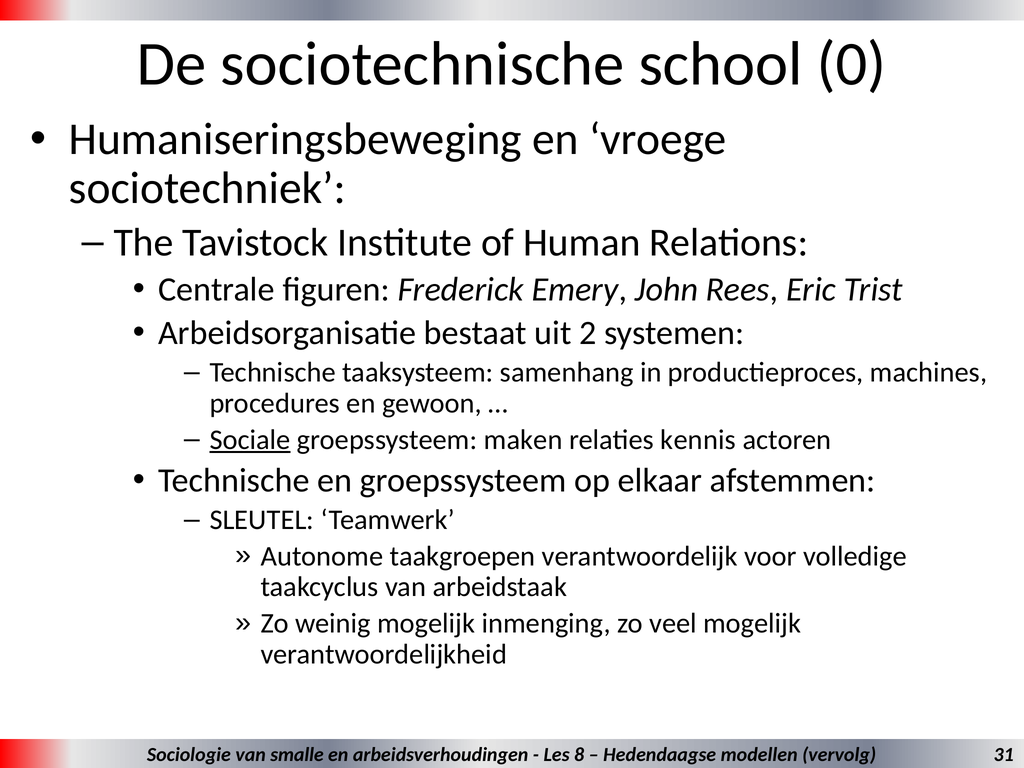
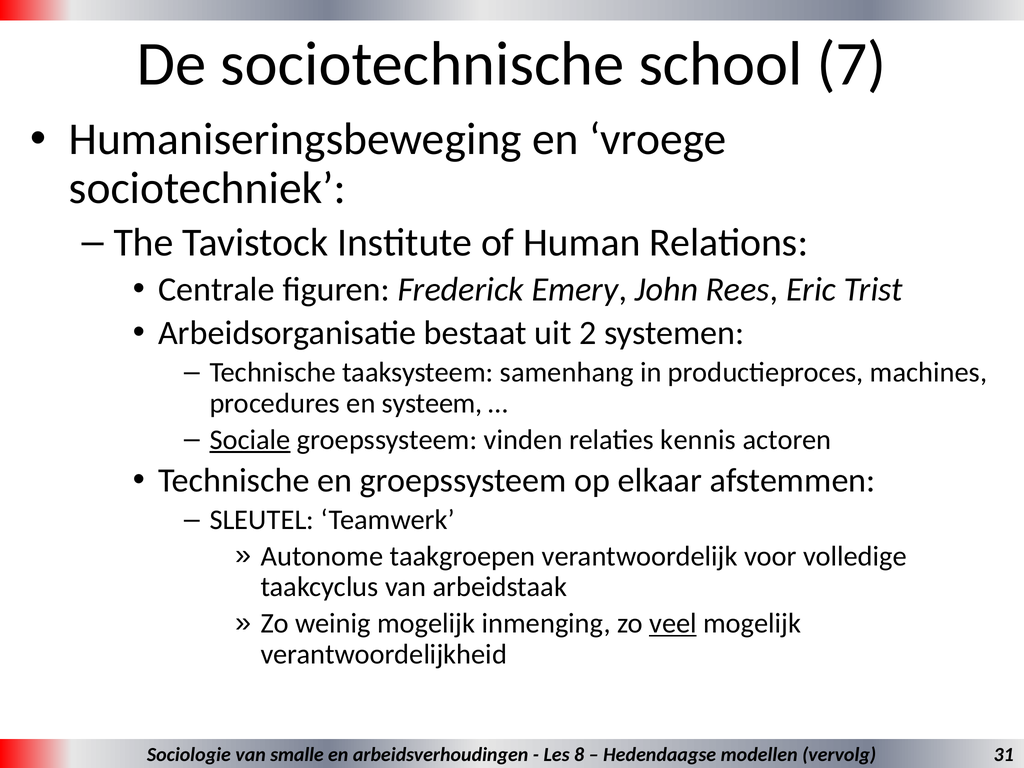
0: 0 -> 7 (851, 64)
gewoon: gewoon -> systeem (432, 403)
maken: maken -> vinden (523, 440)
veel underline: none -> present (673, 623)
